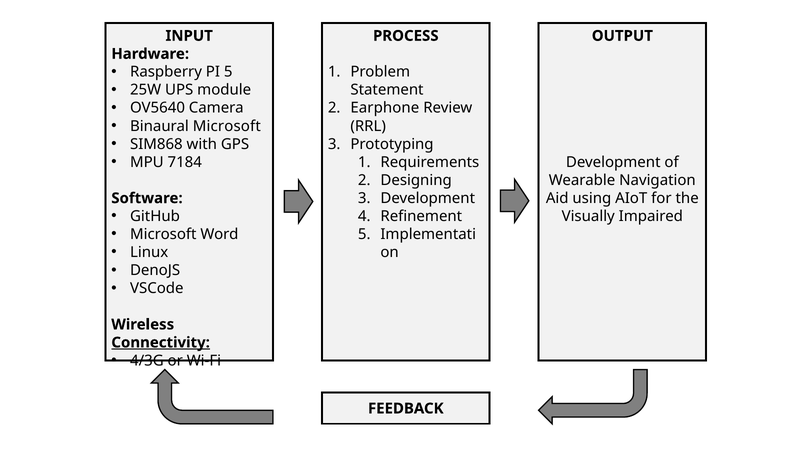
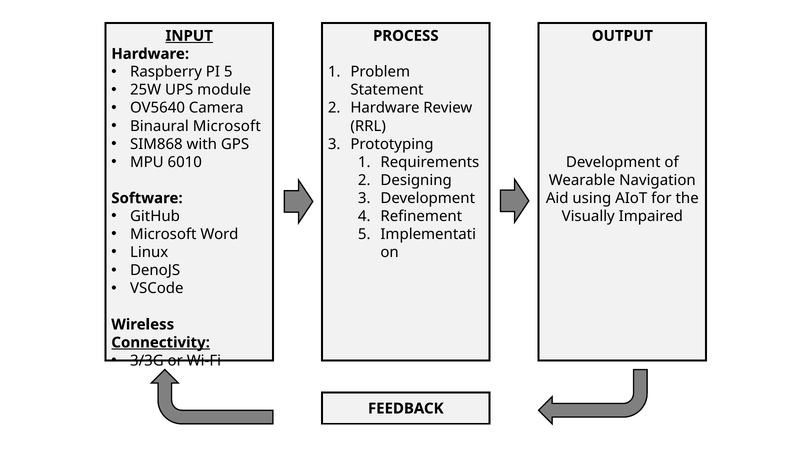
INPUT underline: none -> present (189, 36)
Earphone: Earphone -> Hardware (385, 108)
7184: 7184 -> 6010 (185, 162)
4/3G: 4/3G -> 3/3G (147, 360)
